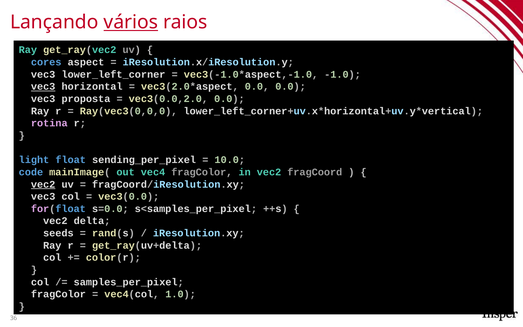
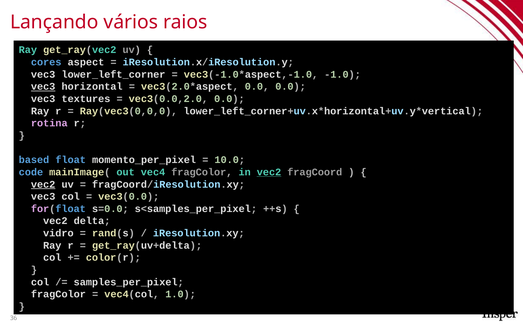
vários underline: present -> none (131, 22)
proposta: proposta -> textures (86, 99)
light: light -> based (34, 160)
sending_per_pixel: sending_per_pixel -> momento_per_pixel (144, 160)
vec2 underline: none -> present (269, 172)
seeds: seeds -> vidro (58, 233)
